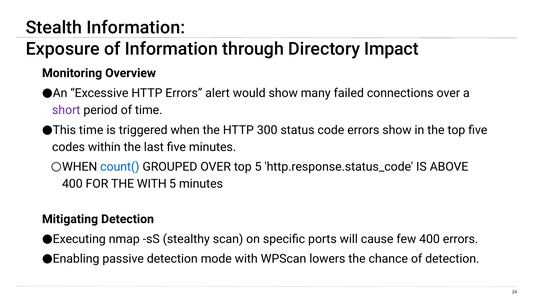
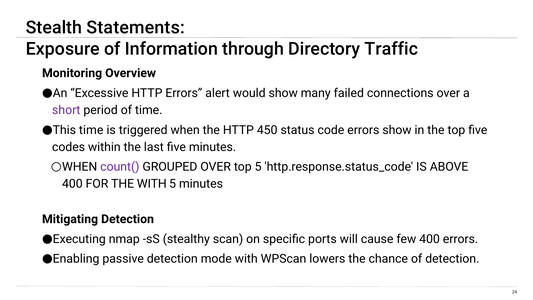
Stealth Information: Information -> Statements (136, 28)
Impact: Impact -> Traffic (391, 49)
300: 300 -> 450 (267, 130)
count( colour: blue -> purple (120, 167)
